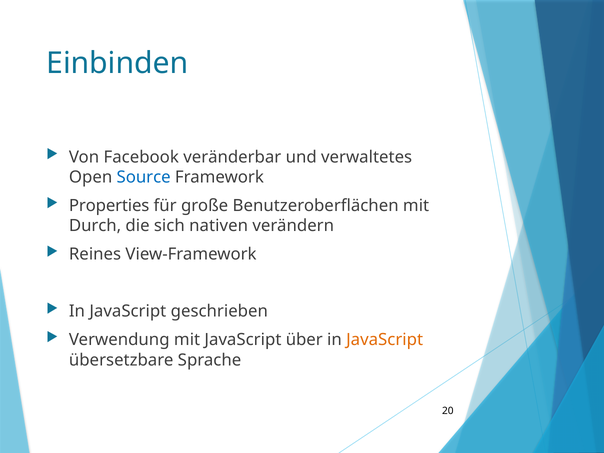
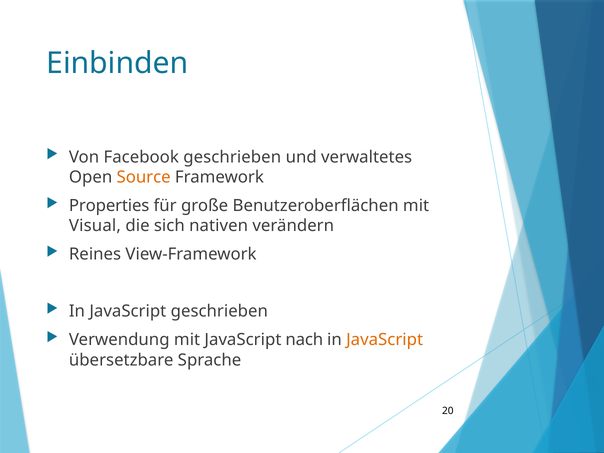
Facebook veränderbar: veränderbar -> geschrieben (232, 157)
Source colour: blue -> orange (144, 177)
Durch: Durch -> Visual (95, 226)
über: über -> nach (304, 340)
